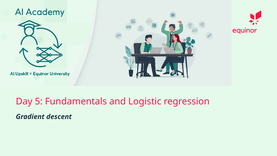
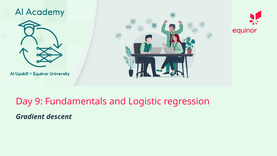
5: 5 -> 9 (39, 101)
